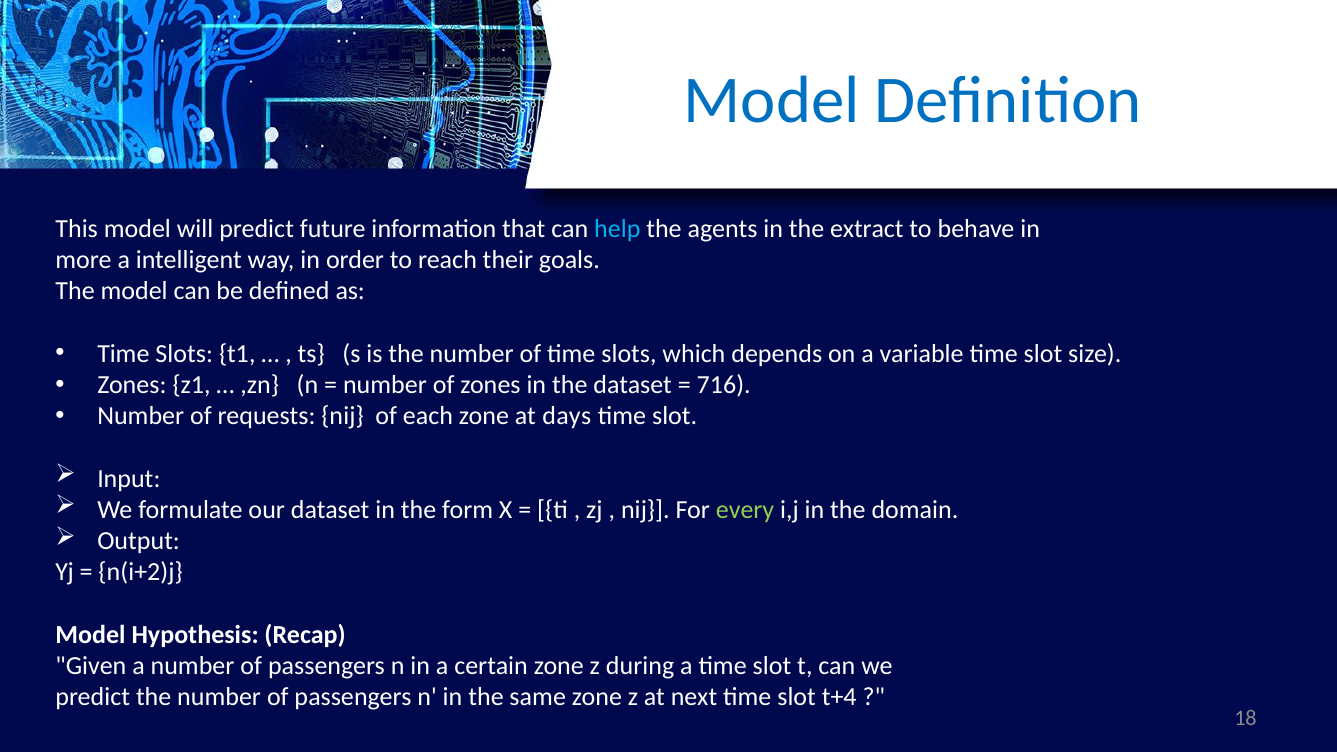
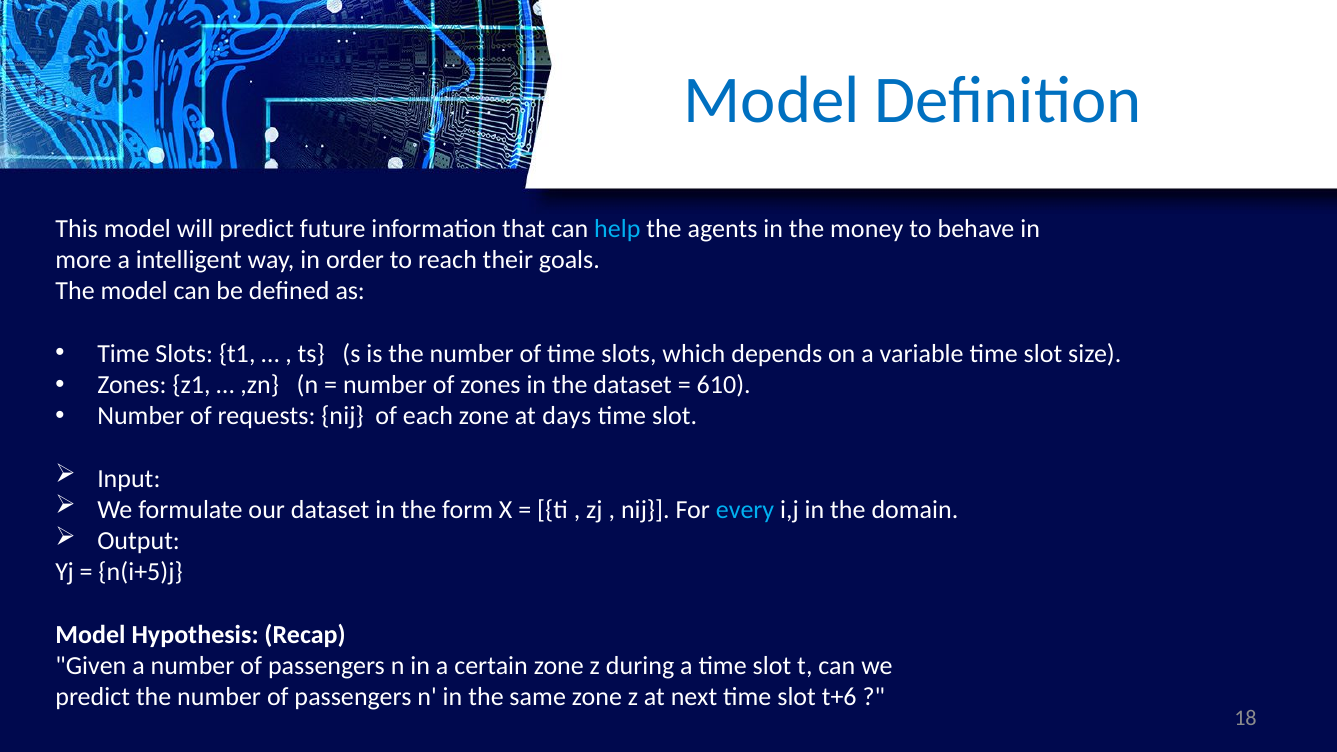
extract: extract -> money (867, 229)
716: 716 -> 610 (724, 385)
every colour: light green -> light blue (745, 510)
n(i+2)j: n(i+2)j -> n(i+5)j (141, 572)
t+4: t+4 -> t+6 (839, 697)
